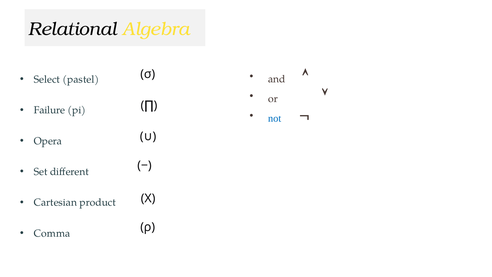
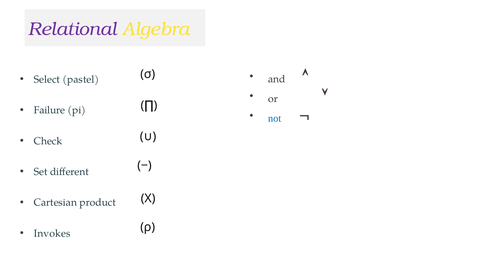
Relational colour: black -> purple (72, 29)
Opera: Opera -> Check (48, 141)
Comma: Comma -> Invokes (52, 233)
